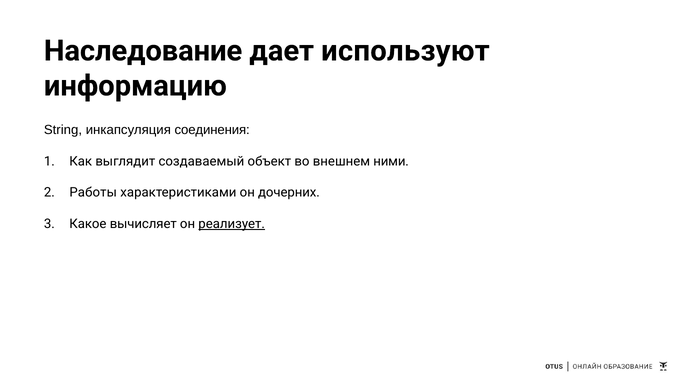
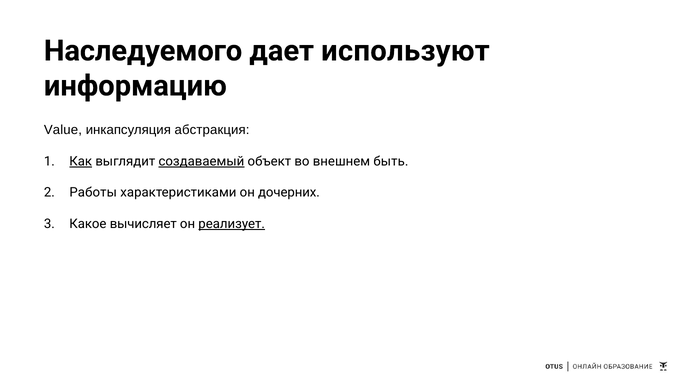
Наследование: Наследование -> Наследуемого (143, 51)
String: String -> Value (63, 130)
соединения: соединения -> абстракция (212, 130)
Как underline: none -> present (81, 161)
создаваемый underline: none -> present (201, 161)
ними: ними -> быть (391, 161)
